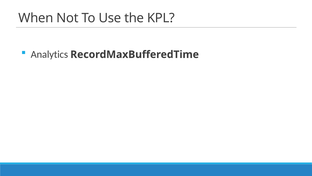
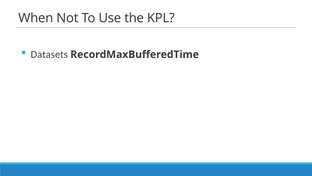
Analytics: Analytics -> Datasets (49, 54)
